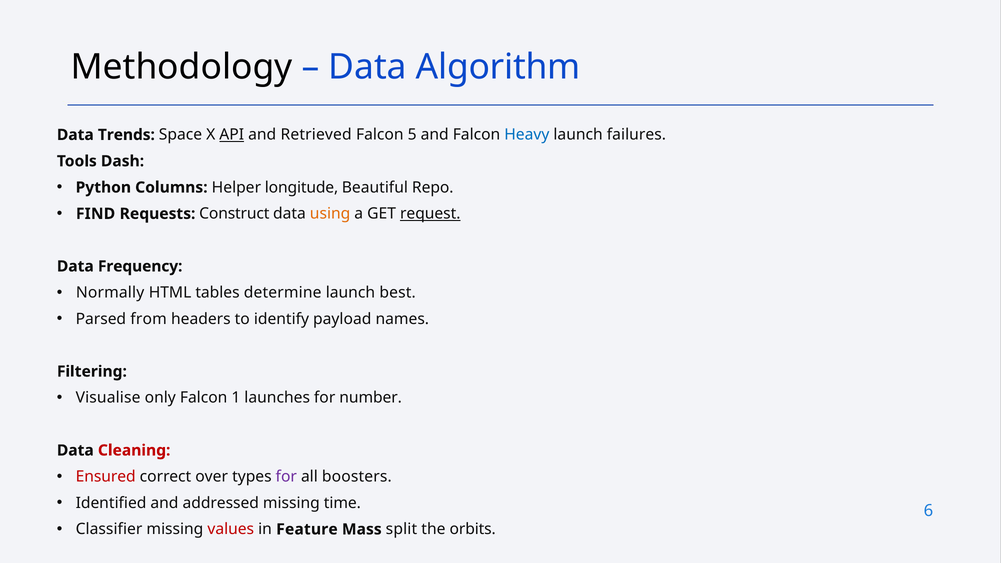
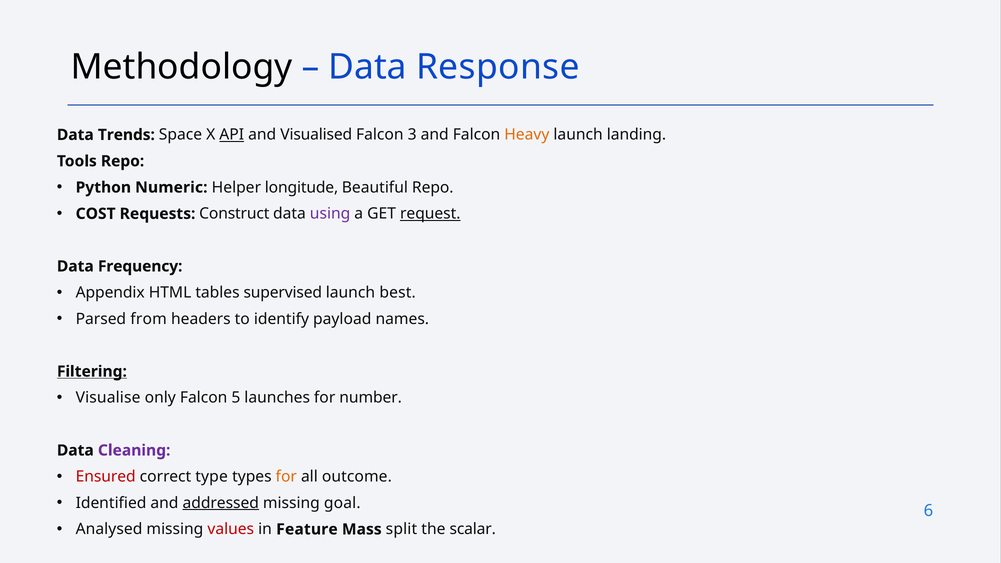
Algorithm: Algorithm -> Response (498, 67)
Retrieved: Retrieved -> Visualised (316, 135)
5: 5 -> 3 (412, 135)
Heavy colour: blue -> orange (527, 135)
failures: failures -> landing (636, 135)
Tools Dash: Dash -> Repo (123, 161)
Columns: Columns -> Numeric (171, 187)
FIND: FIND -> COST (96, 214)
using colour: orange -> purple (330, 214)
Normally: Normally -> Appendix (110, 293)
determine: determine -> supervised (283, 293)
Filtering underline: none -> present (92, 372)
1: 1 -> 5 (236, 398)
Cleaning colour: red -> purple (134, 450)
over: over -> type (212, 477)
for colour: purple -> orange (286, 477)
boosters: boosters -> outcome (357, 477)
addressed underline: none -> present (221, 503)
time: time -> goal (342, 503)
Classifier: Classifier -> Analysed (109, 529)
orbits: orbits -> scalar (473, 529)
